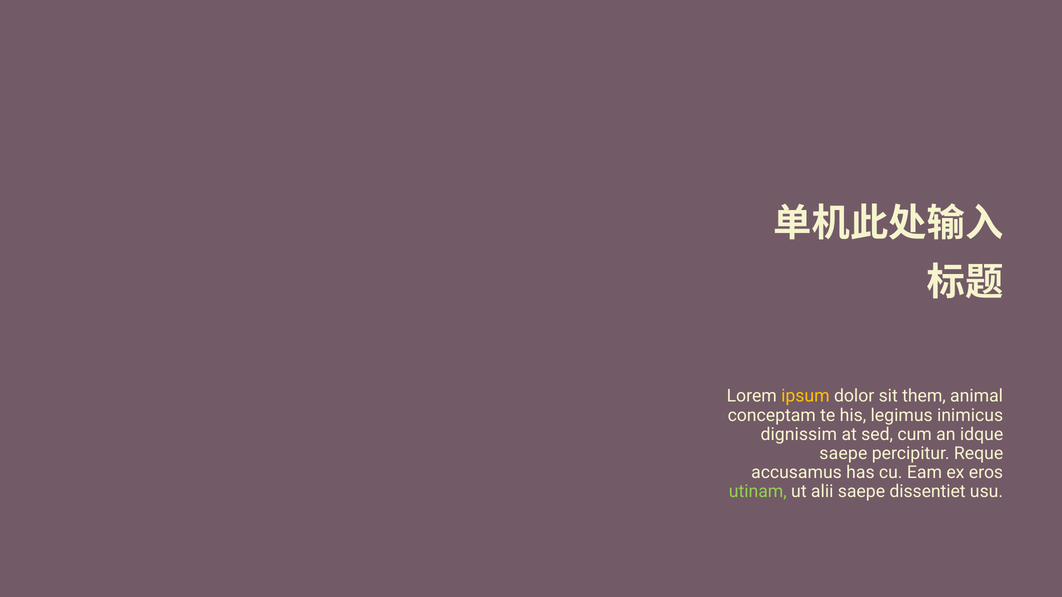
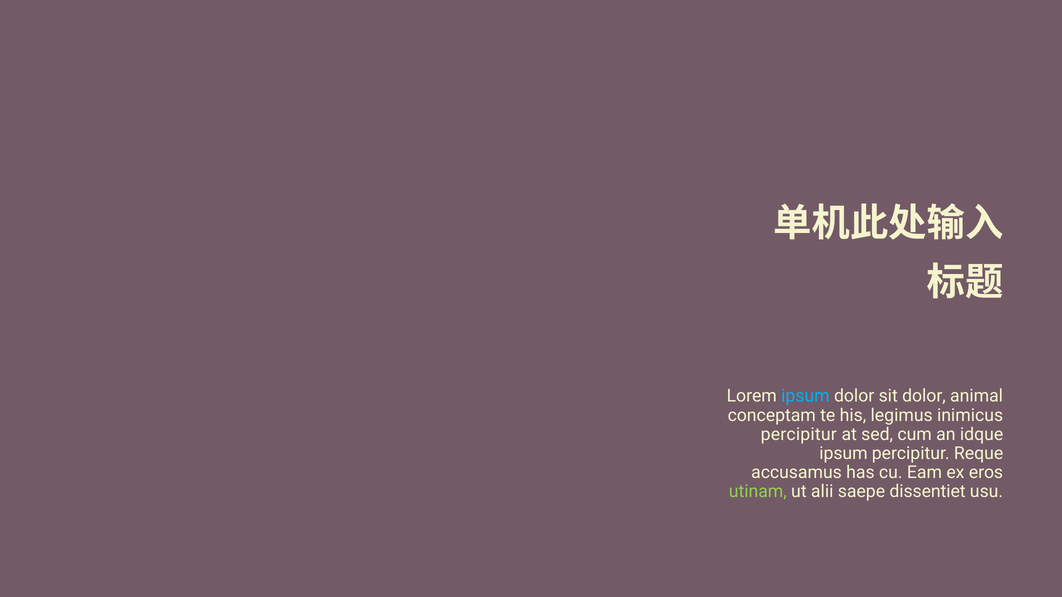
ipsum colour: yellow -> light blue (805, 396)
sit them: them -> dolor (924, 396)
dignissim: dignissim -> percipitur (799, 435)
saepe: saepe -> ipsum (843, 454)
